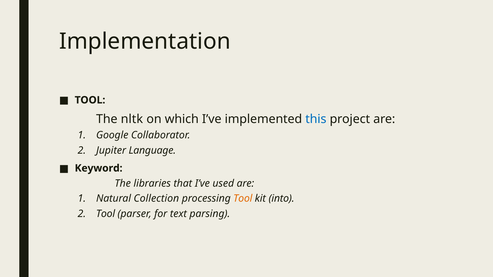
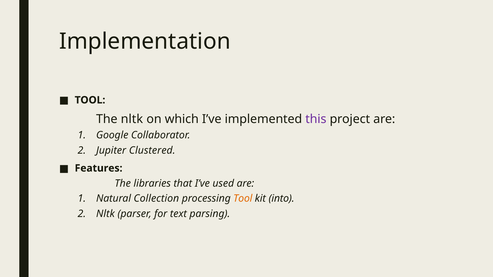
this colour: blue -> purple (316, 119)
Language: Language -> Clustered (152, 151)
Keyword: Keyword -> Features (99, 168)
Tool: Tool -> Nltk (105, 214)
